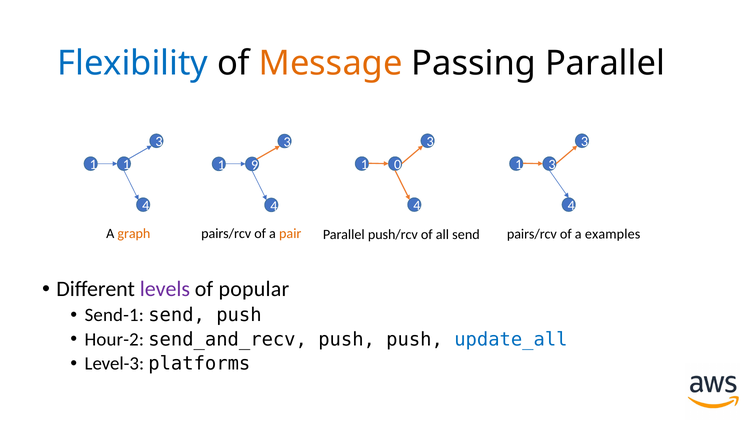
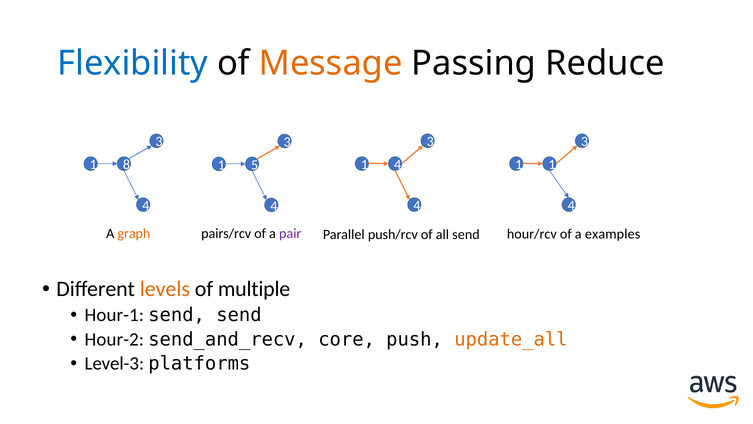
Passing Parallel: Parallel -> Reduce (605, 63)
1 1: 1 -> 8 (127, 164)
1 0: 0 -> 4 (398, 164)
3: 3 -> 1 (552, 164)
9: 9 -> 5 (255, 165)
pair colour: orange -> purple (290, 233)
pairs/rcv: pairs/rcv -> hour/rcv (532, 234)
levels colour: purple -> orange (165, 289)
popular: popular -> multiple (254, 289)
Send-1: Send-1 -> Hour-1 (114, 315)
send push: push -> send (239, 315)
send_and_recv push: push -> core (347, 339)
update_all colour: blue -> orange (511, 339)
